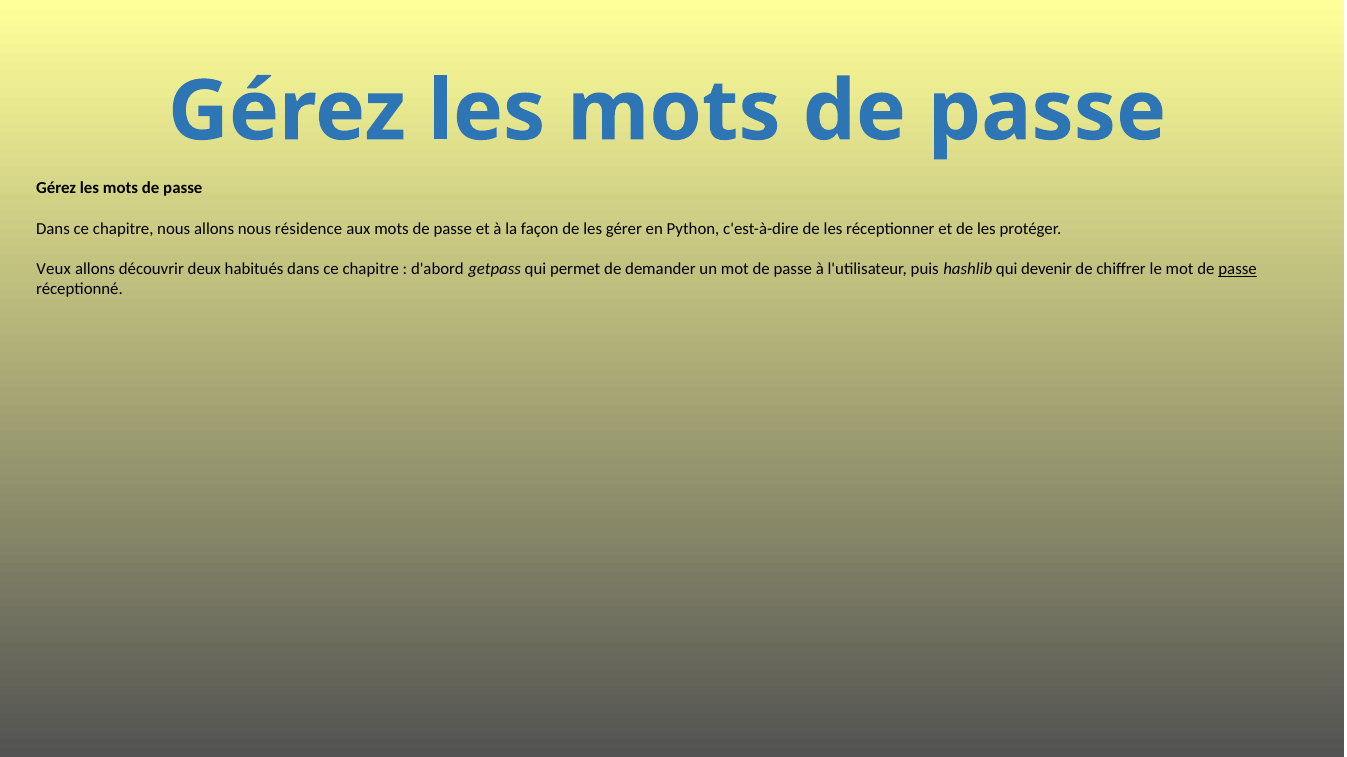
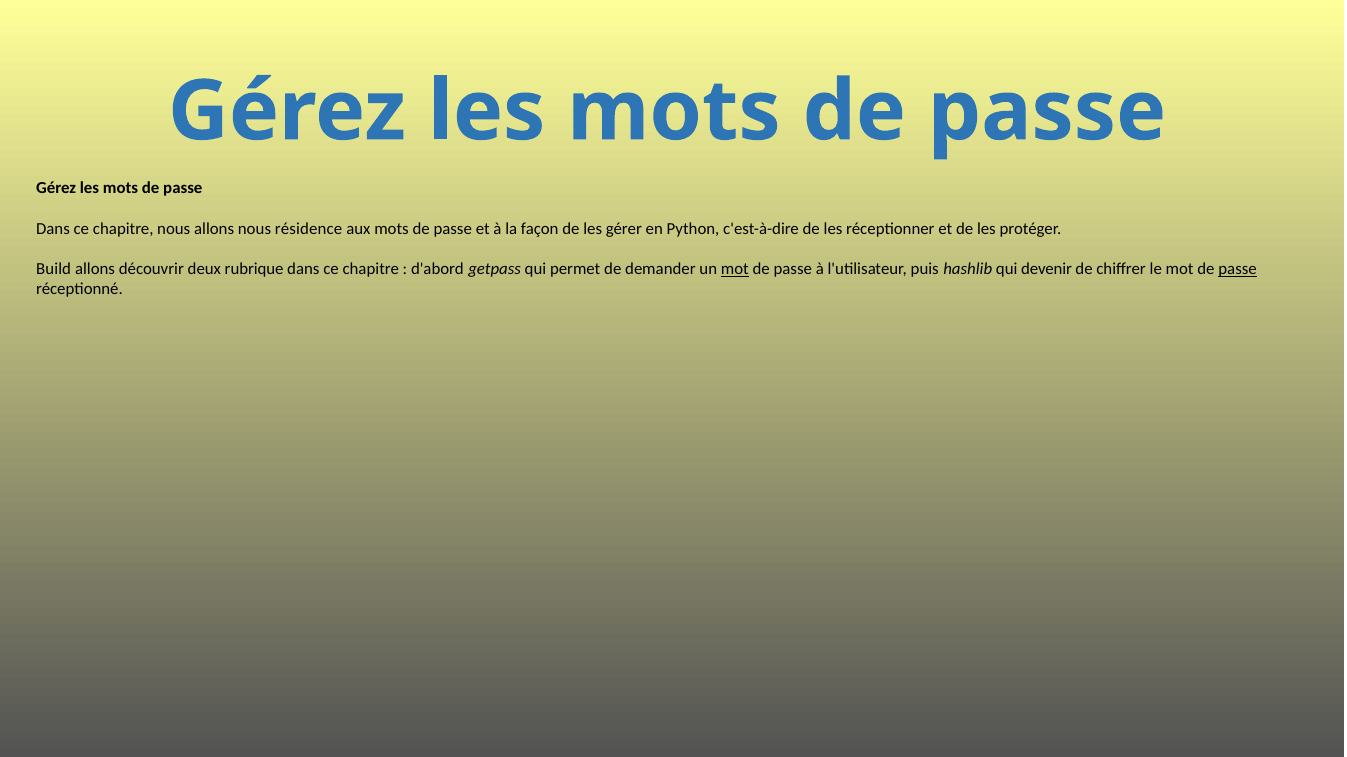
Veux: Veux -> Build (54, 269)
habitués: habitués -> rubrique (254, 269)
mot underline: none -> present (735, 269)
